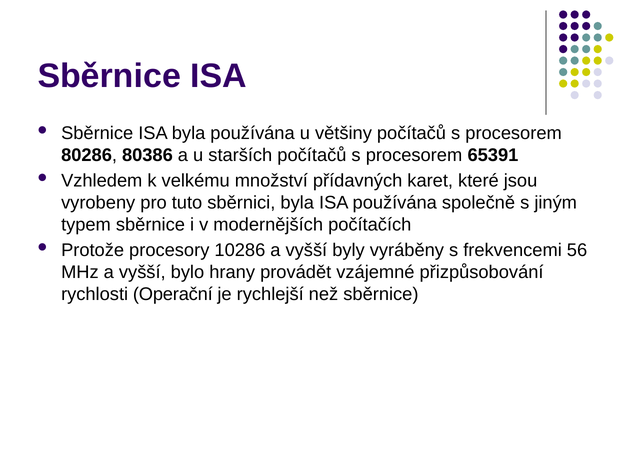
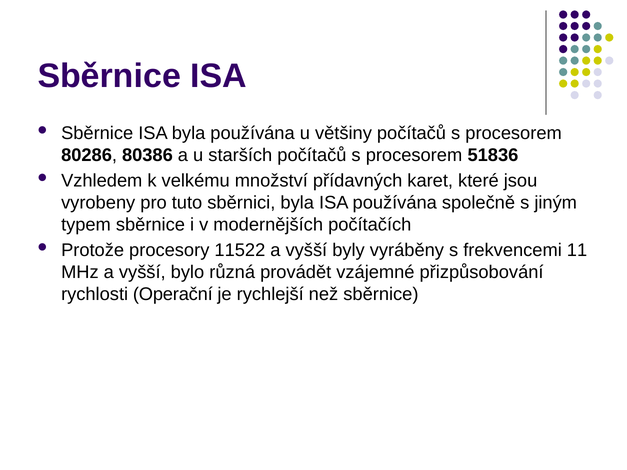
65391: 65391 -> 51836 (493, 155)
10286: 10286 -> 11522 (240, 250)
56: 56 -> 11 (577, 250)
hrany: hrany -> různá (232, 272)
